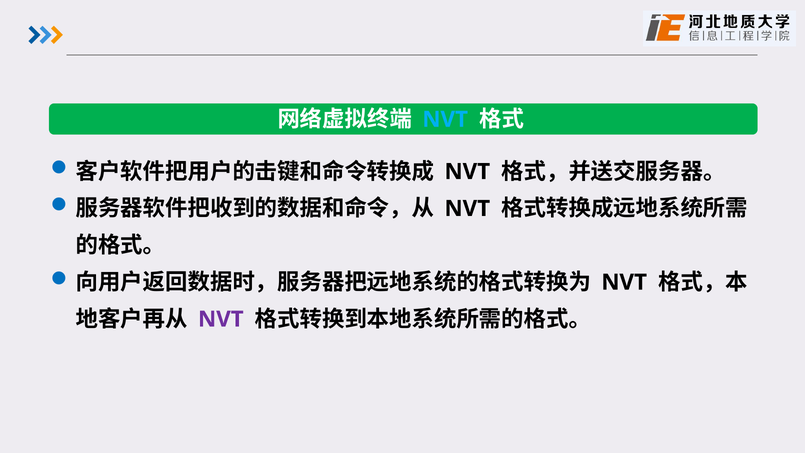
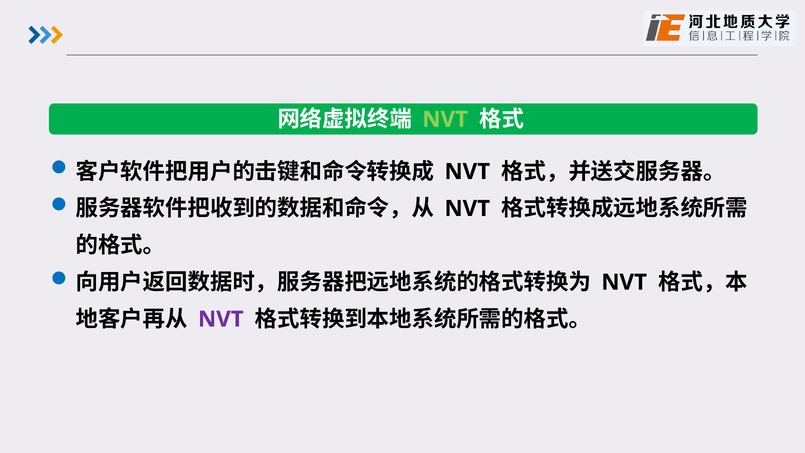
NVT colour: light blue -> light green (445, 119)
